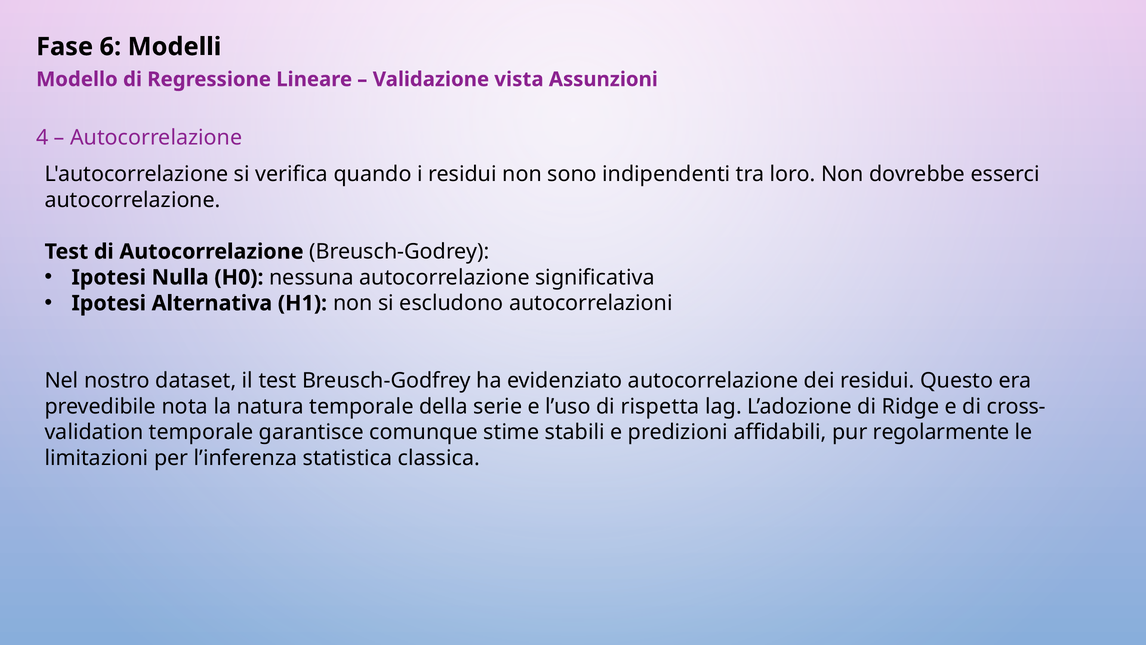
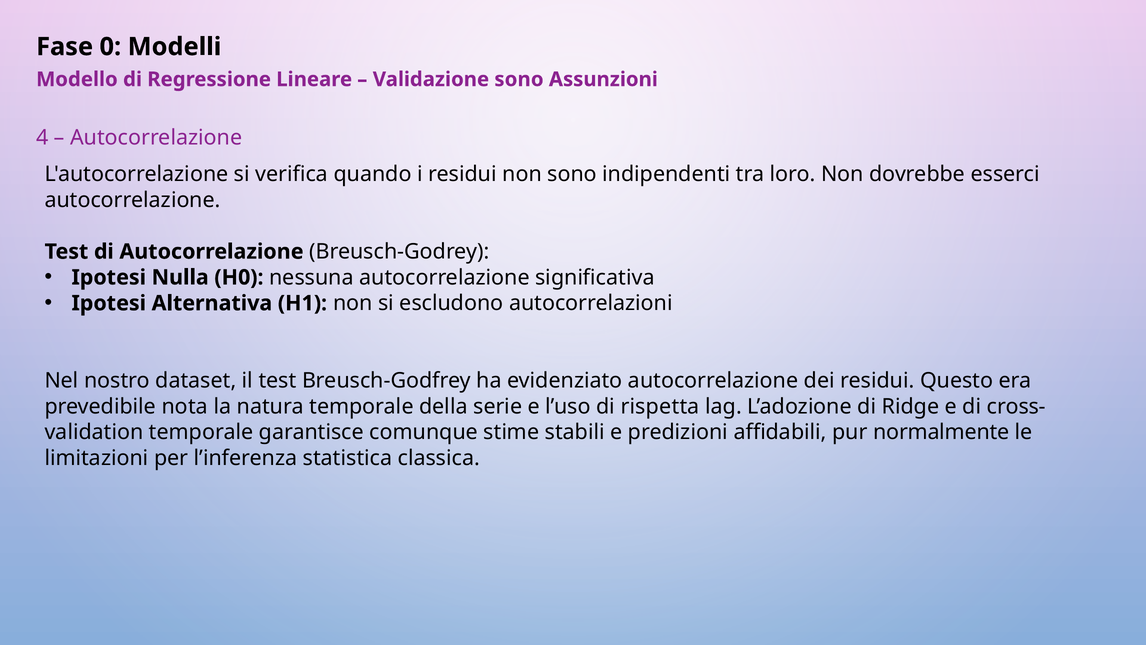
6: 6 -> 0 (110, 47)
Validazione vista: vista -> sono (519, 79)
regolarmente: regolarmente -> normalmente (941, 432)
